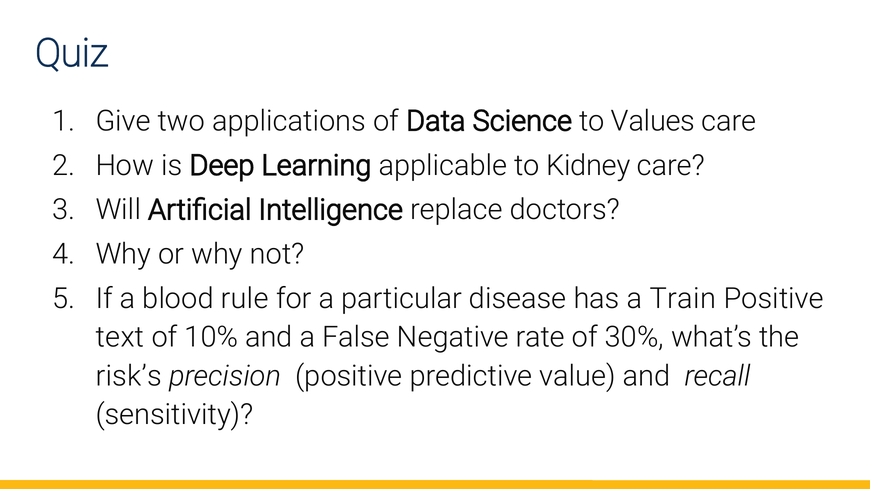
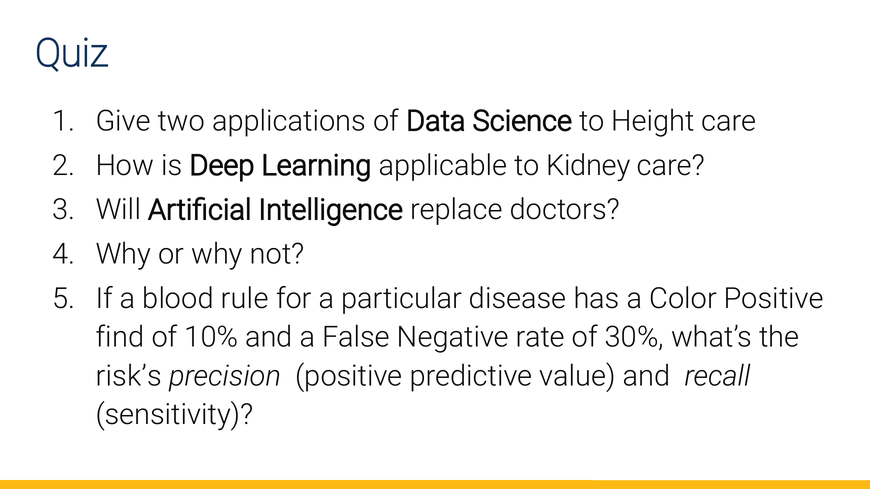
Values: Values -> Height (653, 121)
Train: Train -> Color (683, 299)
text: text -> find (120, 338)
